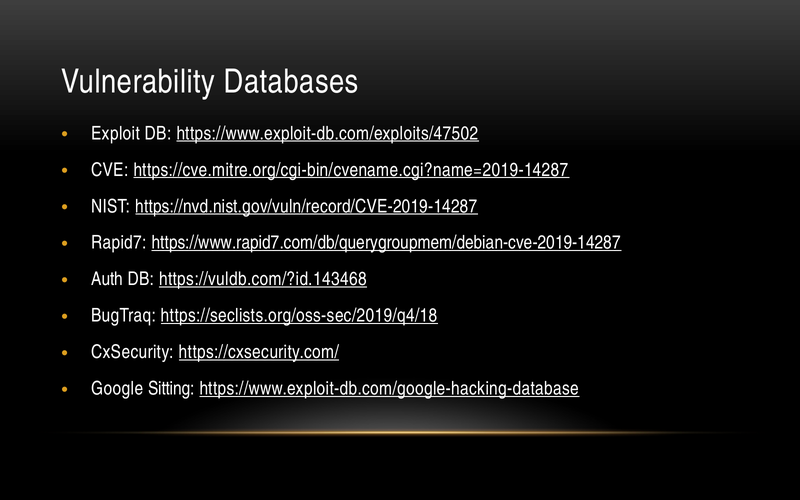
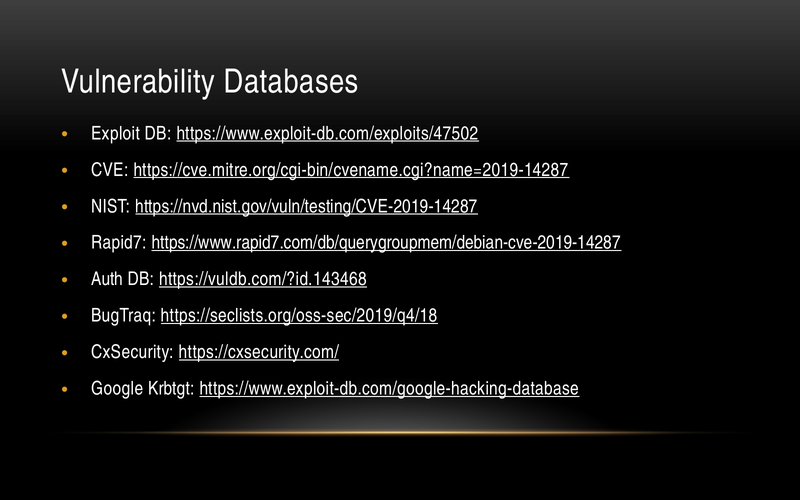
https://nvd.nist.gov/vuln/record/CVE-2019-14287: https://nvd.nist.gov/vuln/record/CVE-2019-14287 -> https://nvd.nist.gov/vuln/testing/CVE-2019-14287 (306, 206)
Sitting: Sitting -> Krbtgt (171, 389)
